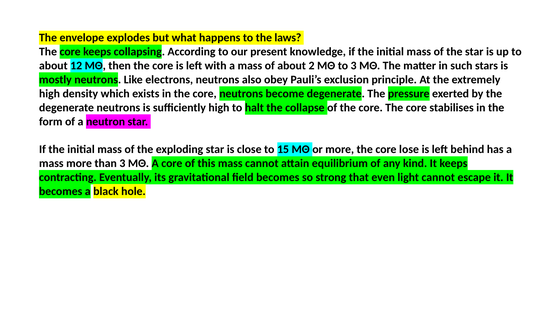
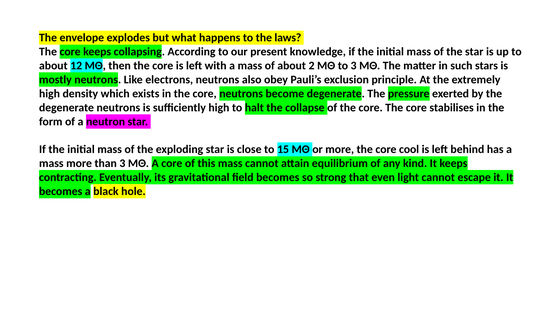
lose: lose -> cool (409, 150)
